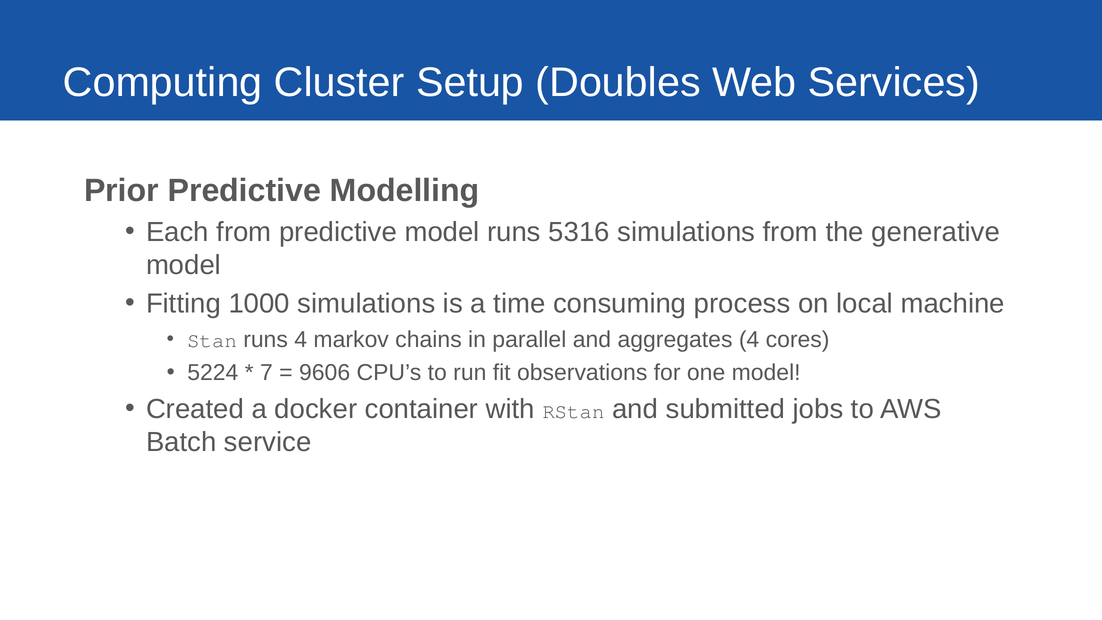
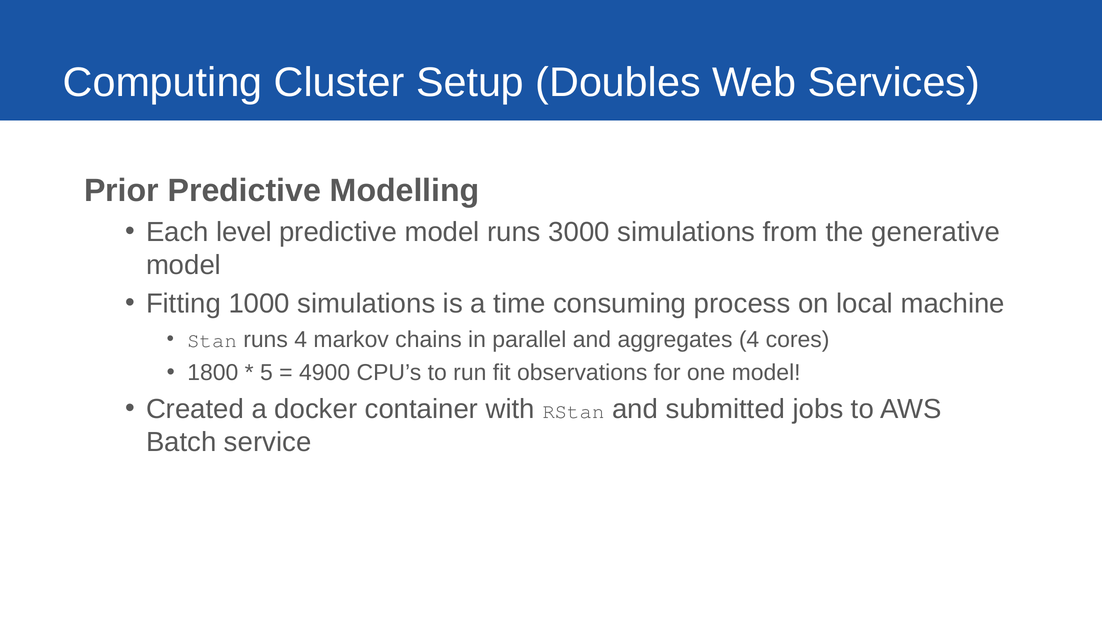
Each from: from -> level (244, 232)
5316: 5316 -> 3000 (579, 232)
5224: 5224 -> 1800 (213, 373)
7: 7 -> 5 (266, 373)
9606: 9606 -> 4900 (325, 373)
